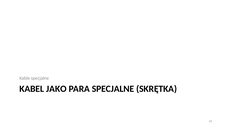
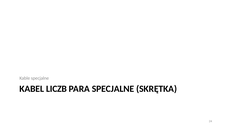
JAKO: JAKO -> LICZB (56, 88)
